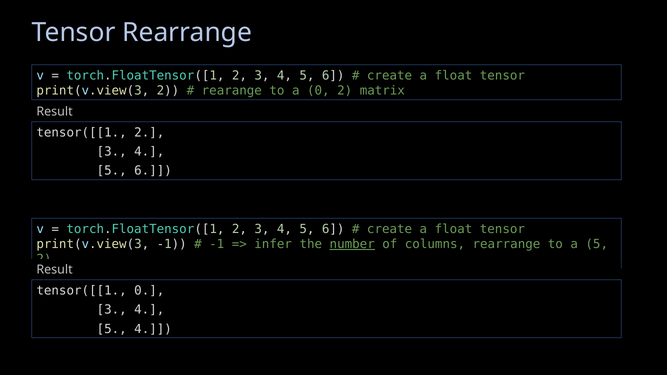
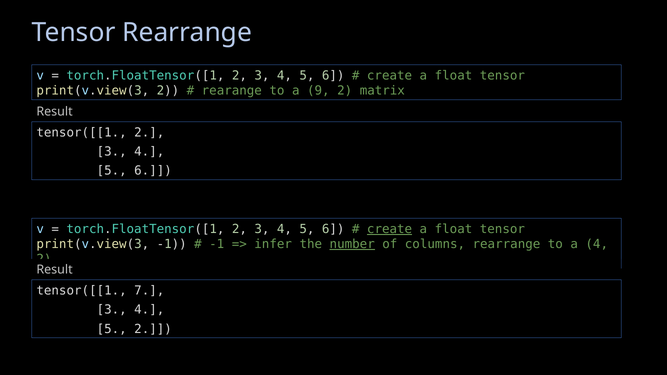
a 0: 0 -> 9 (318, 91)
create underline: none -> present (390, 229)
a 5: 5 -> 4 (597, 244)
tensor([[1 0: 0 -> 7 (149, 291)
5 4: 4 -> 2 (153, 329)
